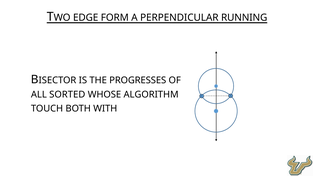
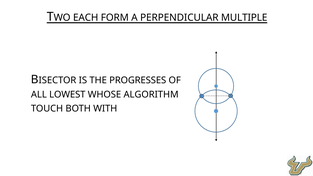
EDGE: EDGE -> EACH (86, 18)
RUNNING: RUNNING -> MULTIPLE (244, 18)
SORTED: SORTED -> LOWEST (67, 94)
